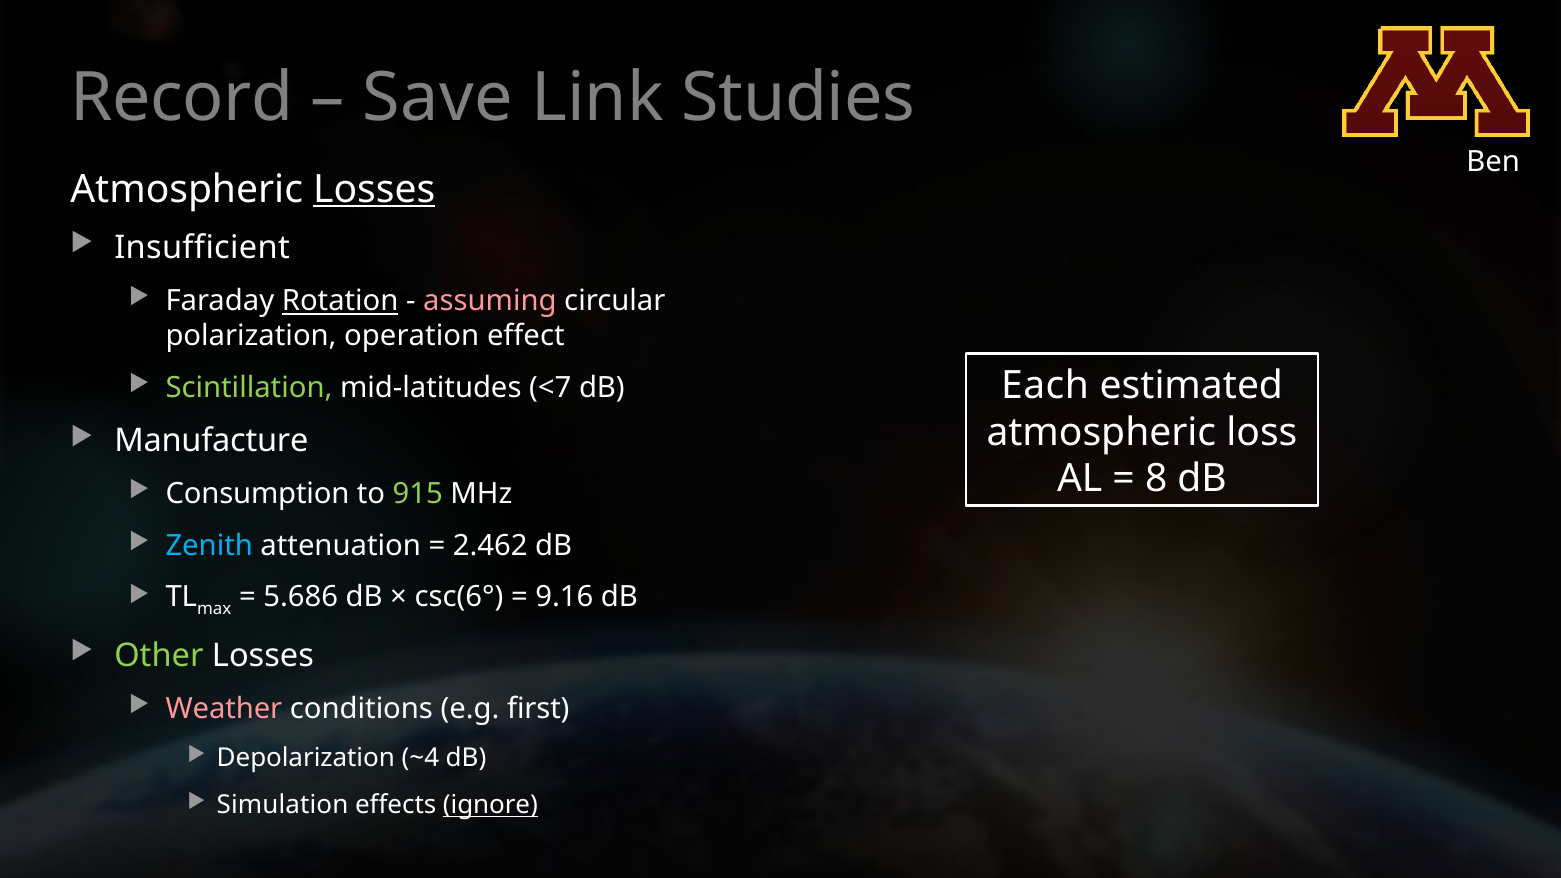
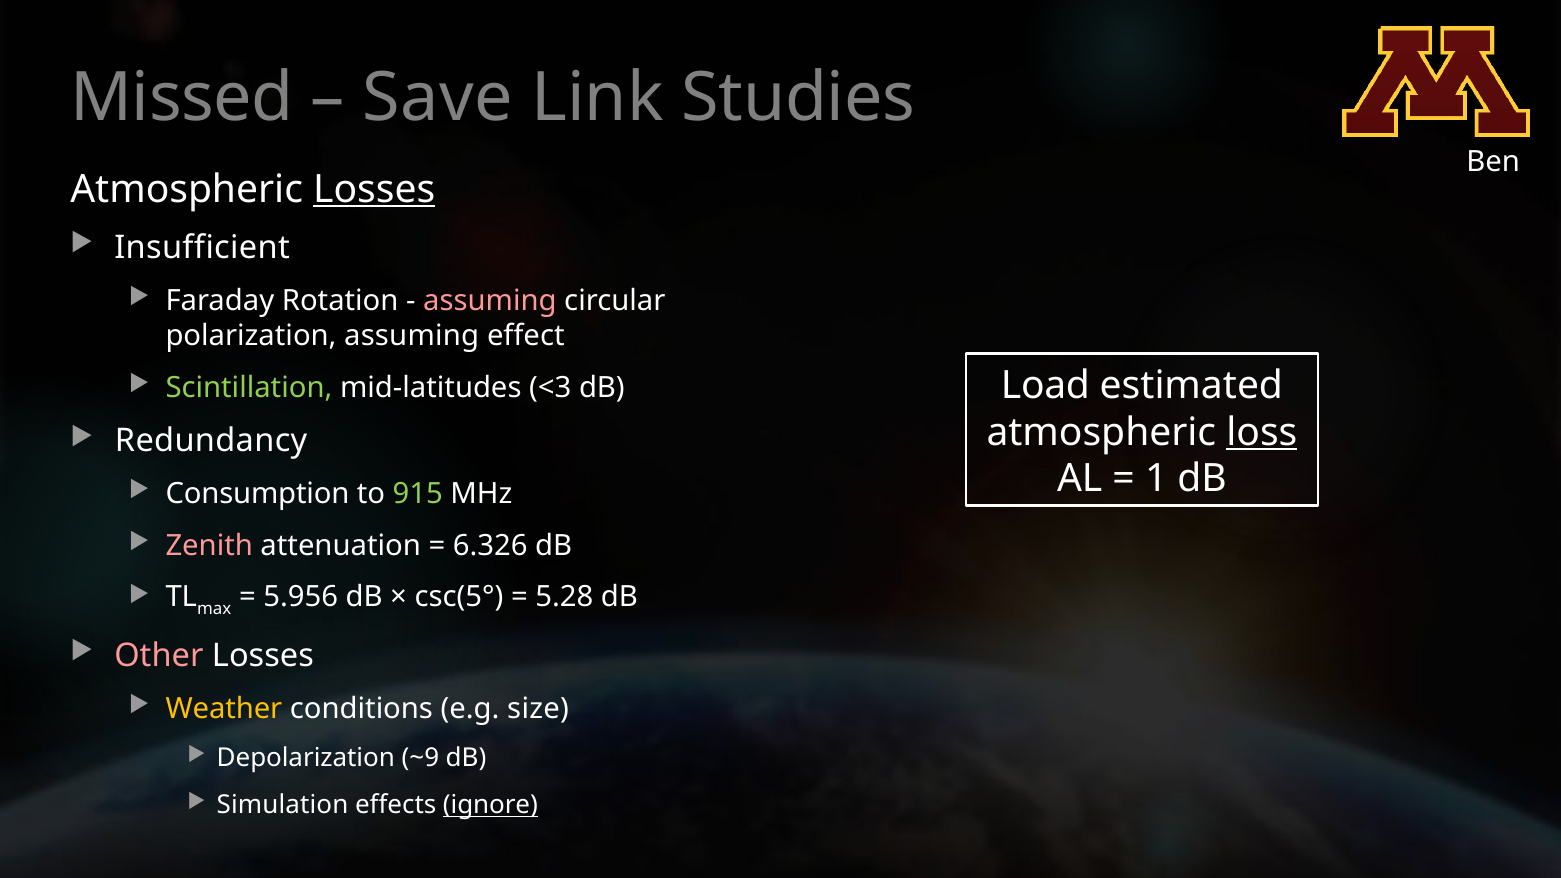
Record: Record -> Missed (182, 98)
Rotation underline: present -> none (340, 301)
polarization operation: operation -> assuming (412, 336)
Each: Each -> Load (1045, 385)
<7: <7 -> <3 (550, 388)
loss underline: none -> present (1262, 432)
Manufacture: Manufacture -> Redundancy (211, 441)
8: 8 -> 1 (1156, 479)
Zenith colour: light blue -> pink (209, 546)
2.462: 2.462 -> 6.326 (490, 546)
5.686: 5.686 -> 5.956 (301, 597)
csc(6°: csc(6° -> csc(5° (459, 597)
9.16: 9.16 -> 5.28 (564, 597)
Other colour: light green -> pink (159, 656)
Weather colour: pink -> yellow (224, 709)
first: first -> size (538, 709)
~4: ~4 -> ~9 (420, 758)
